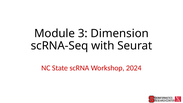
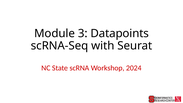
Dimension: Dimension -> Datapoints (120, 33)
